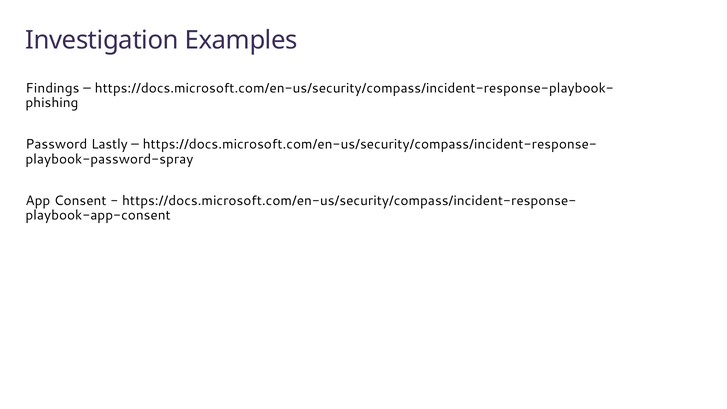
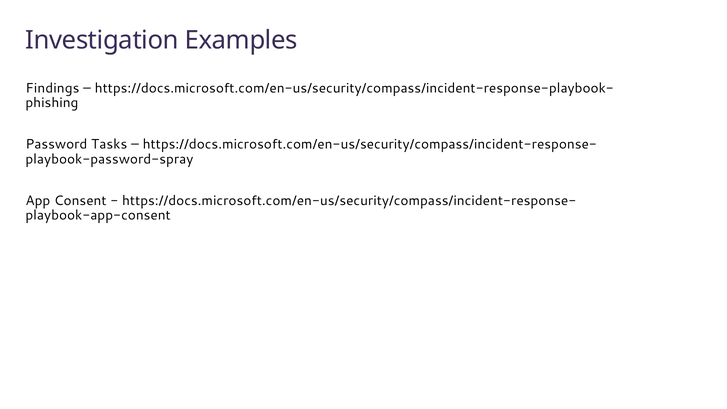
Lastly: Lastly -> Tasks (109, 144)
